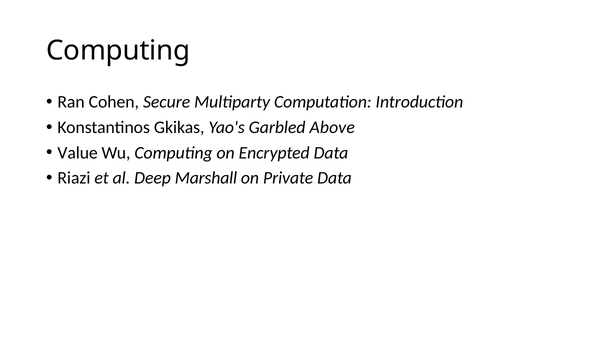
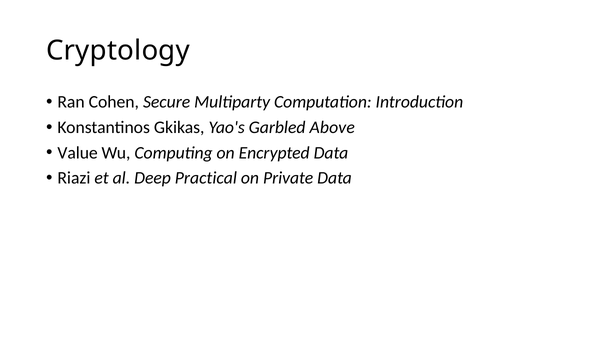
Computing: Computing -> Cryptology (118, 51)
Marshall: Marshall -> Practical (206, 178)
